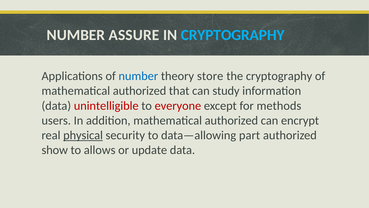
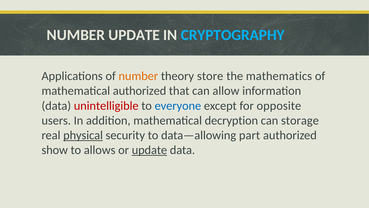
NUMBER ASSURE: ASSURE -> UPDATE (134, 35)
number colour: blue -> orange (138, 76)
the cryptography: cryptography -> mathematics (279, 76)
study: study -> allow (226, 91)
everyone colour: red -> blue (178, 105)
methods: methods -> opposite (279, 105)
addition mathematical authorized: authorized -> decryption (231, 120)
encrypt: encrypt -> storage (300, 120)
update underline: none -> present (149, 150)
